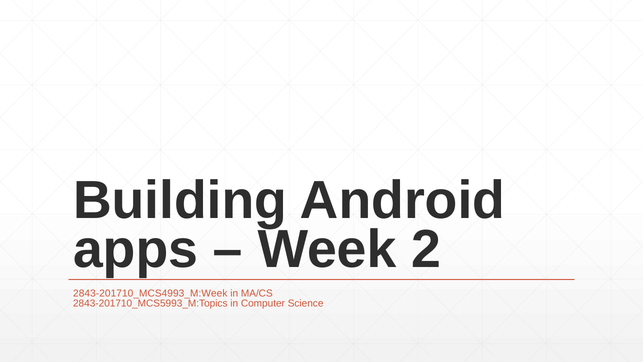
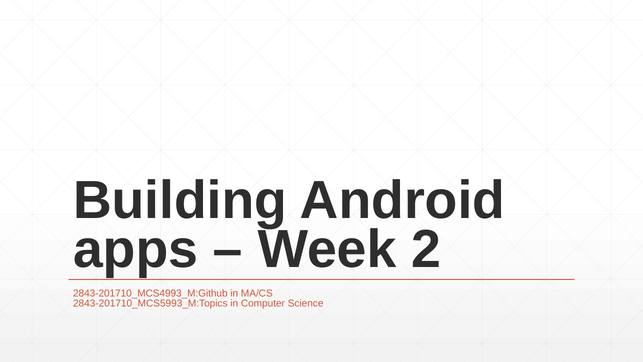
2843-201710_MCS4993_M:Week: 2843-201710_MCS4993_M:Week -> 2843-201710_MCS4993_M:Github (150, 293)
